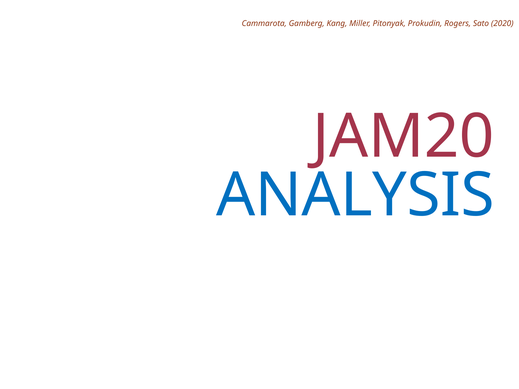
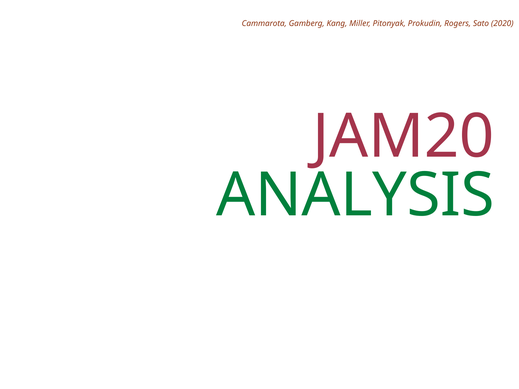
ANALYSIS colour: blue -> green (355, 196)
